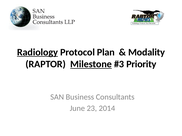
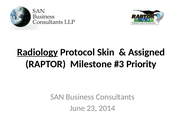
Plan: Plan -> Skin (106, 52)
Modality: Modality -> Assigned (147, 52)
Milestone underline: present -> none (91, 64)
